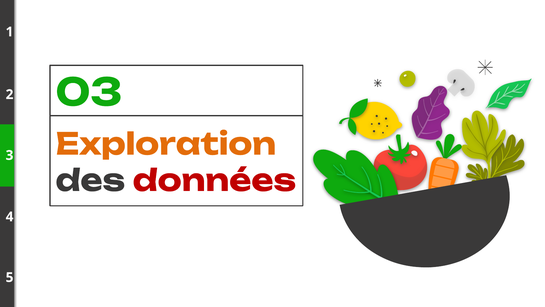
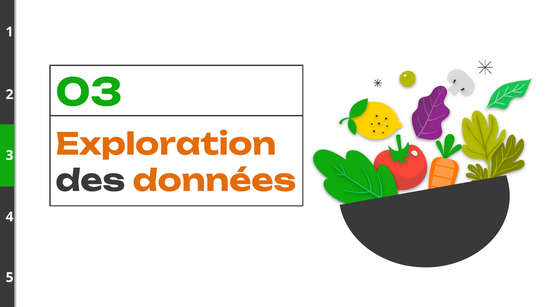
données colour: red -> orange (214, 181)
